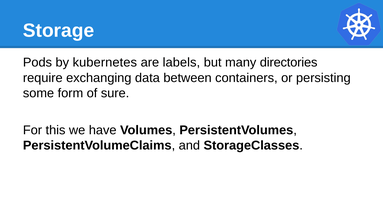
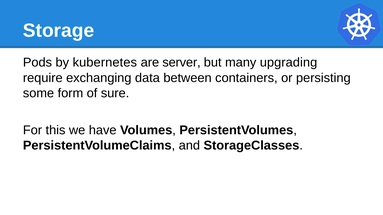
labels: labels -> server (182, 63)
directories: directories -> upgrading (289, 63)
